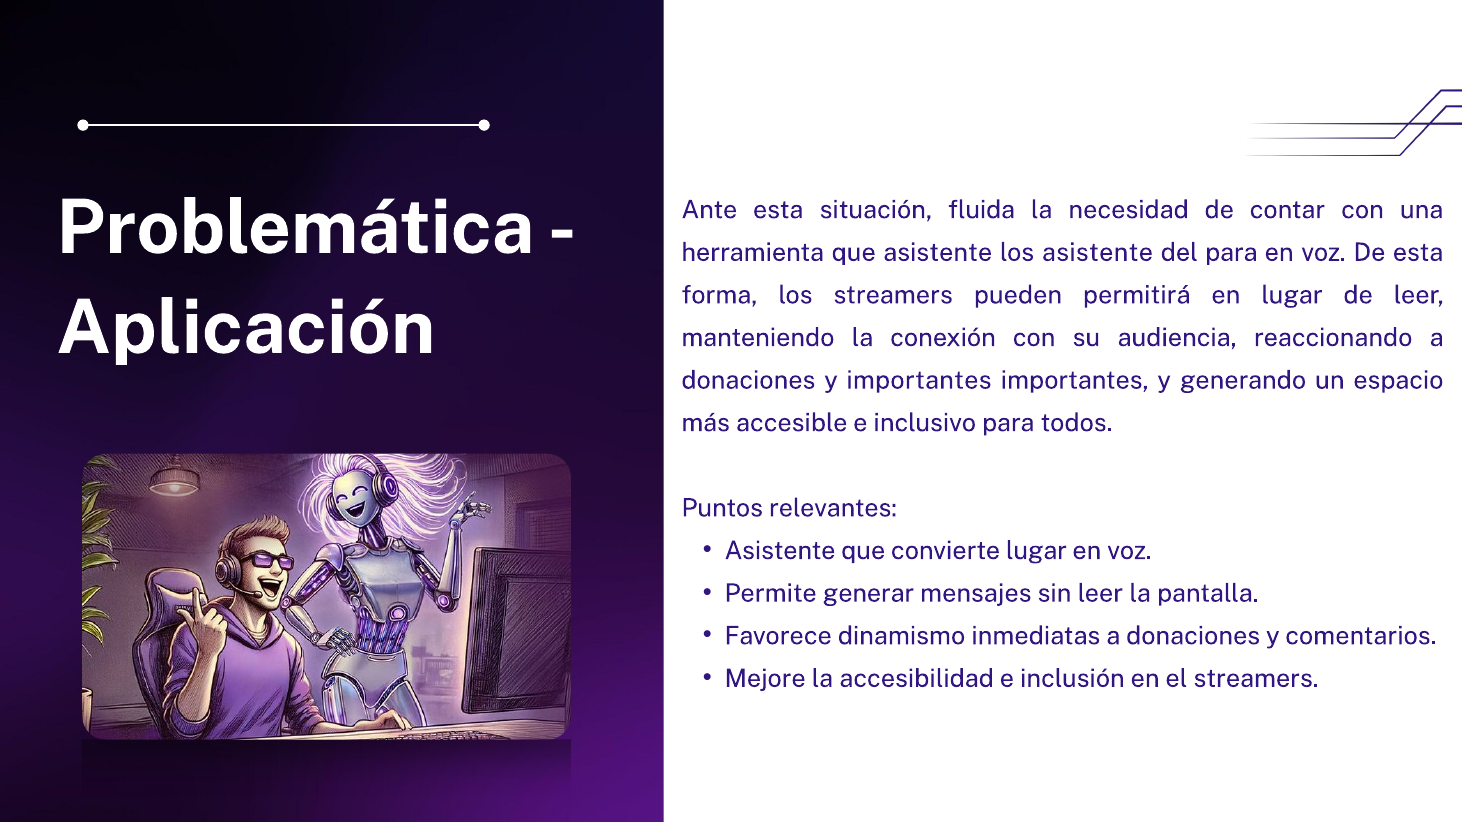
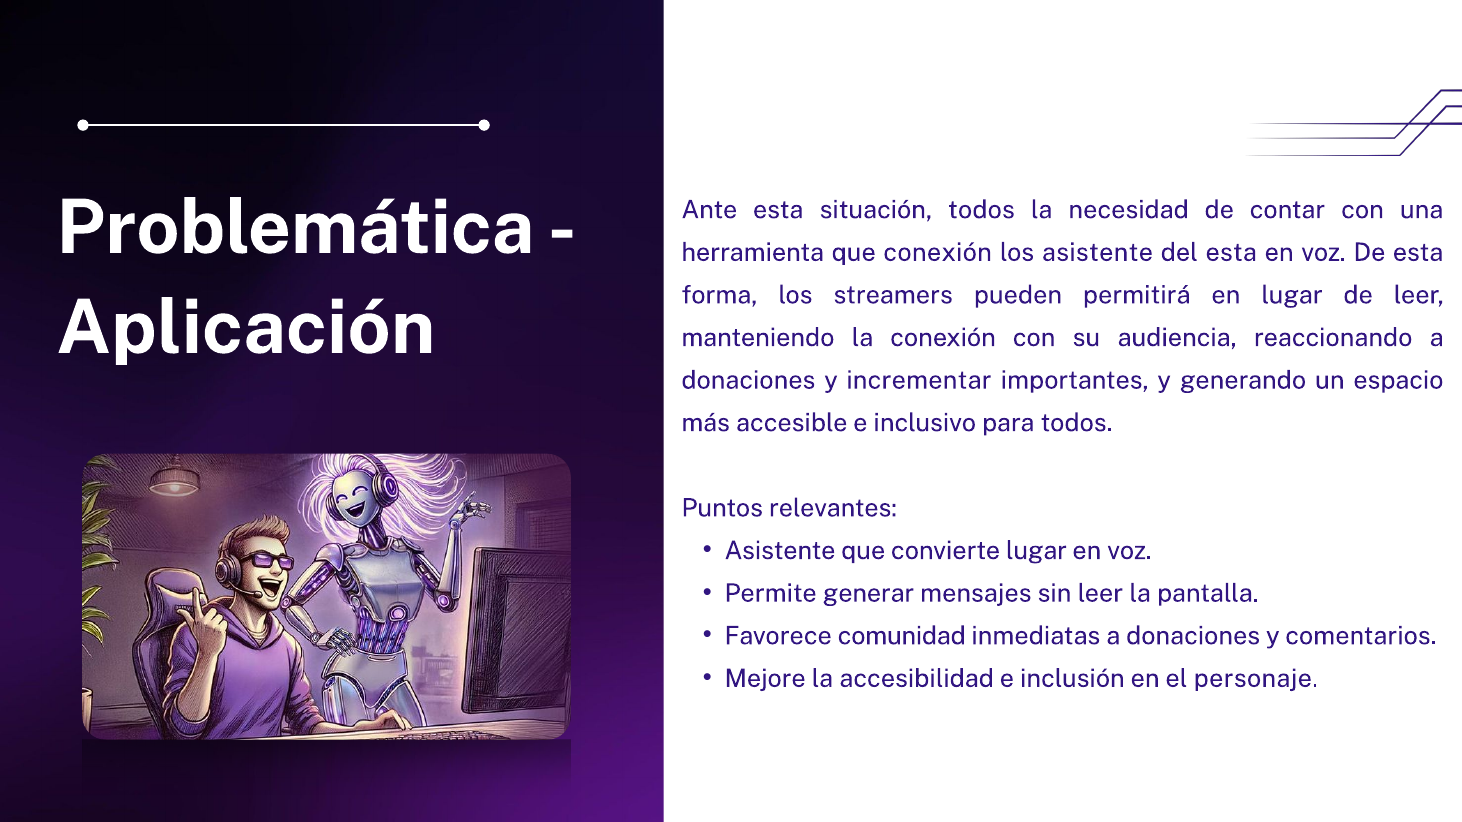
situación fluida: fluida -> todos (981, 210)
que asistente: asistente -> conexión (938, 253)
del para: para -> esta (1231, 253)
y importantes: importantes -> incrementar (919, 380)
dinamismo: dinamismo -> comunidad (902, 636)
el streamers: streamers -> personaje (1256, 679)
